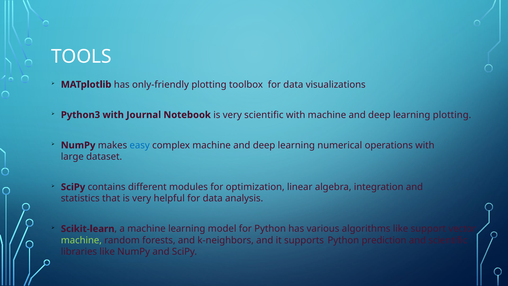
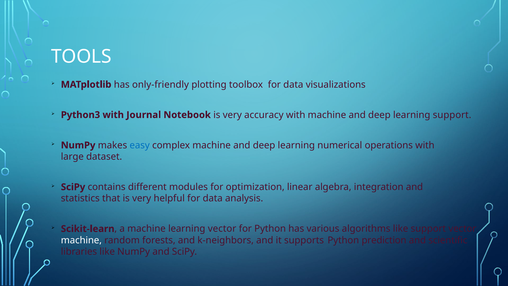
very scientific: scientific -> accuracy (264, 115)
learning plotting: plotting -> support (452, 115)
learning model: model -> vector (222, 229)
machine colour: light green -> white (81, 240)
